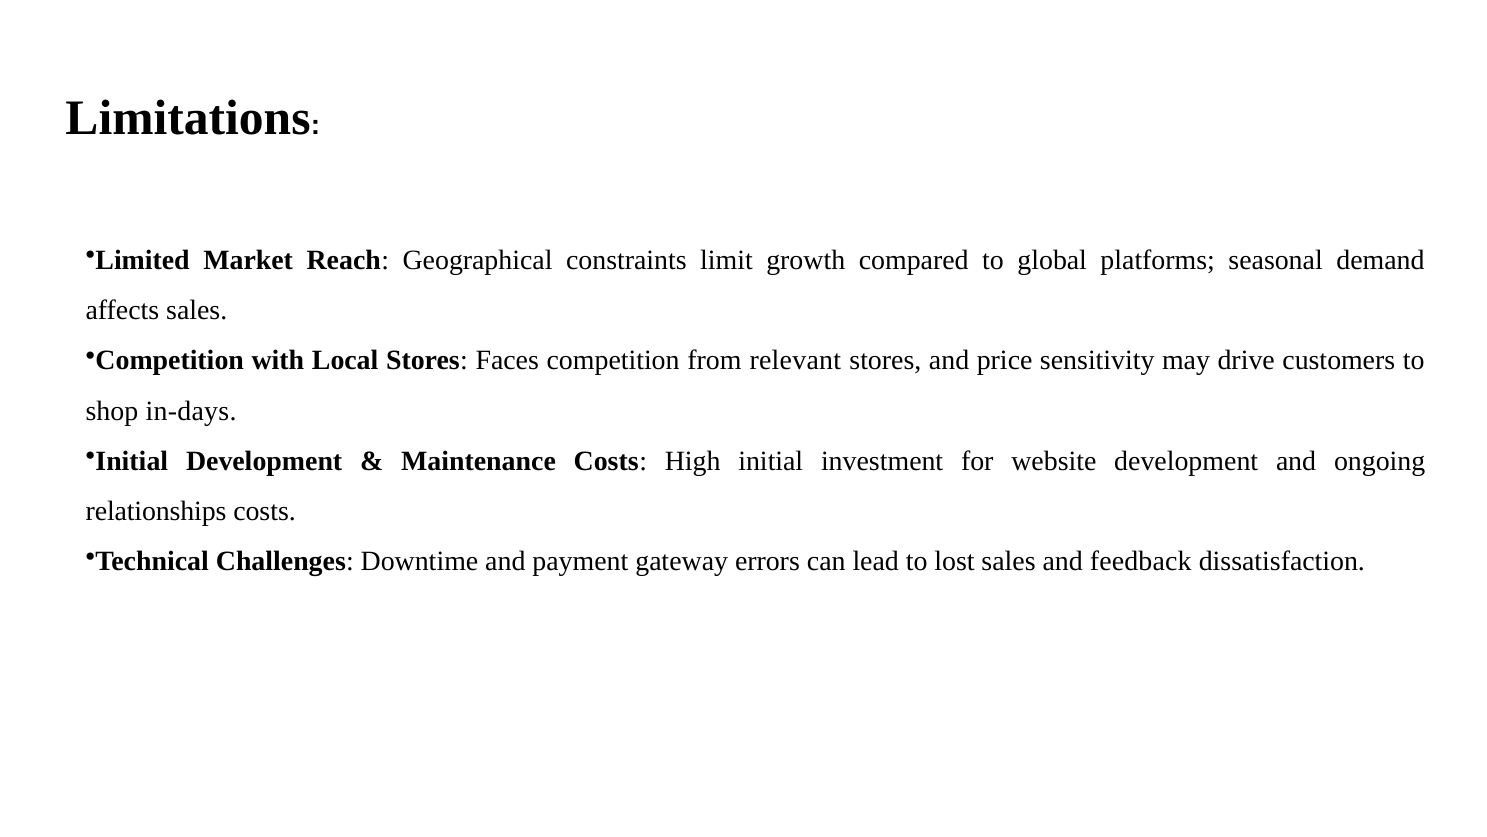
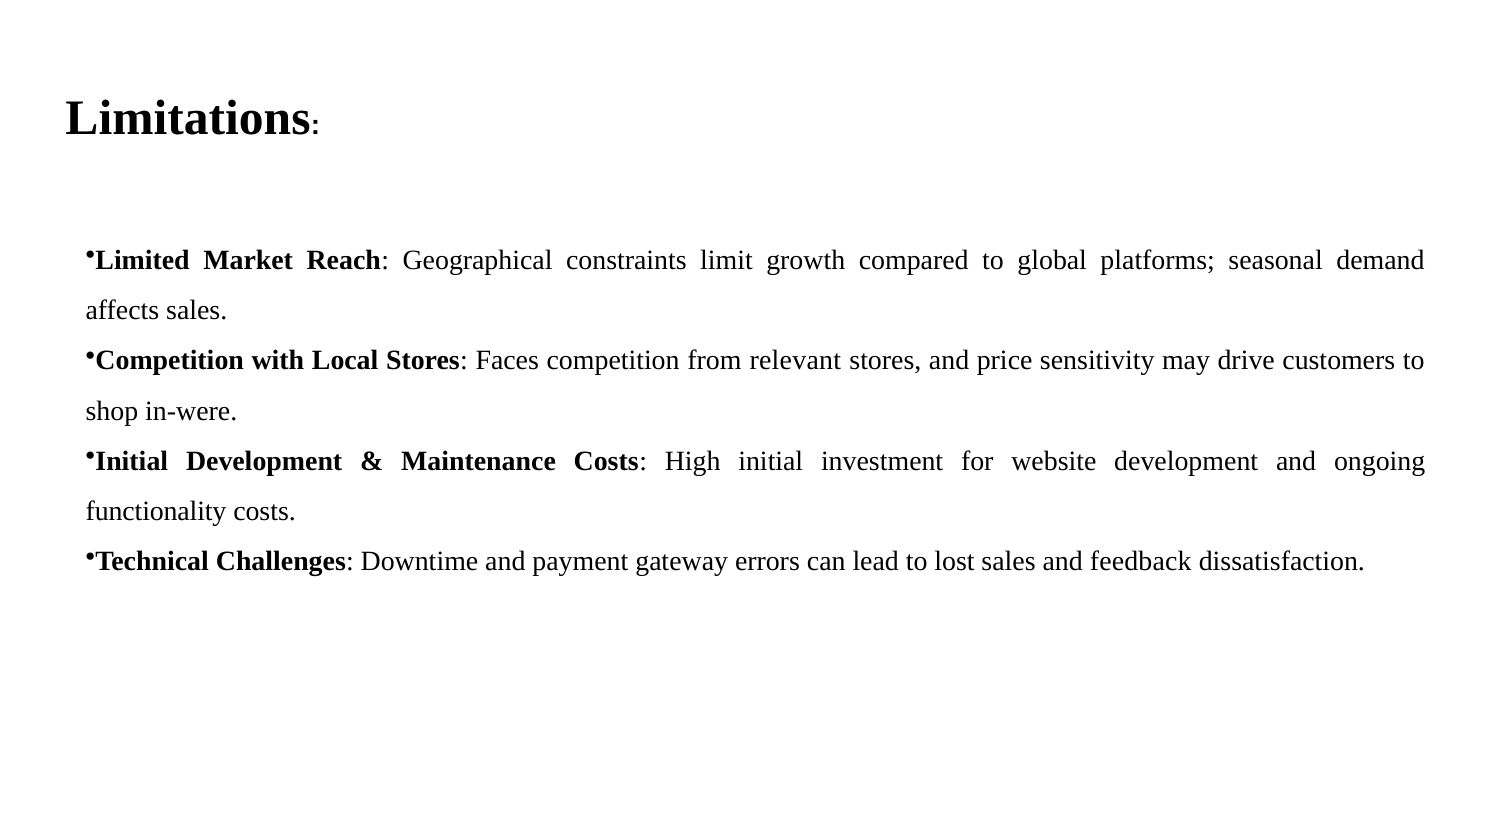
in-days: in-days -> in-were (191, 411)
relationships: relationships -> functionality (156, 511)
